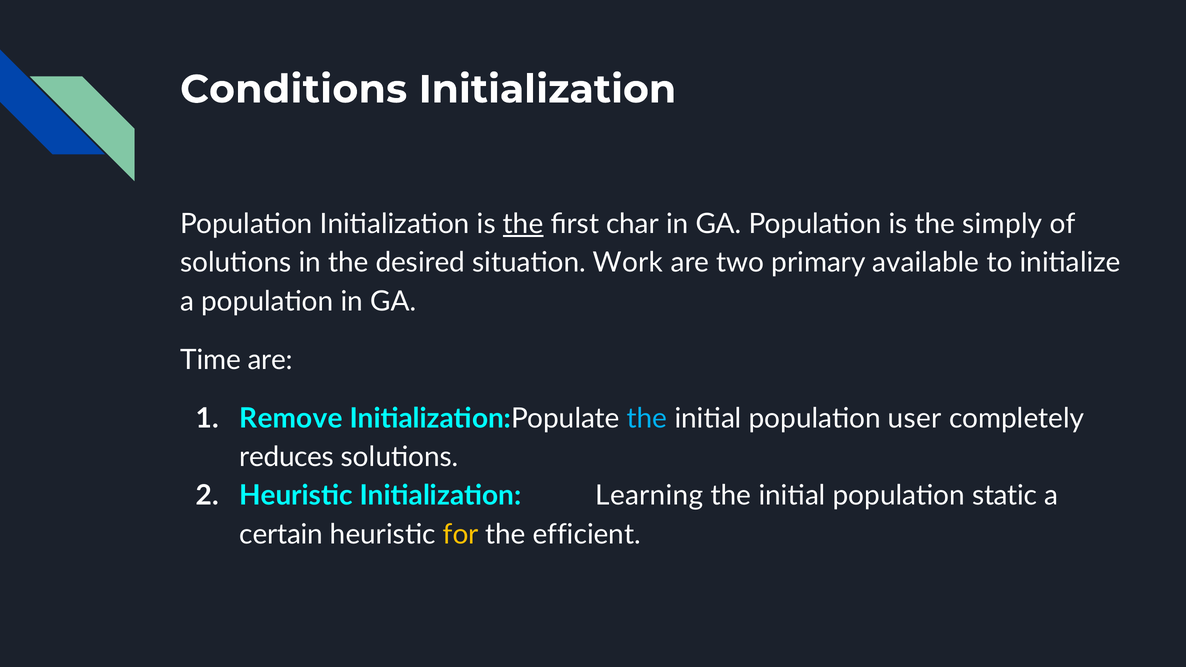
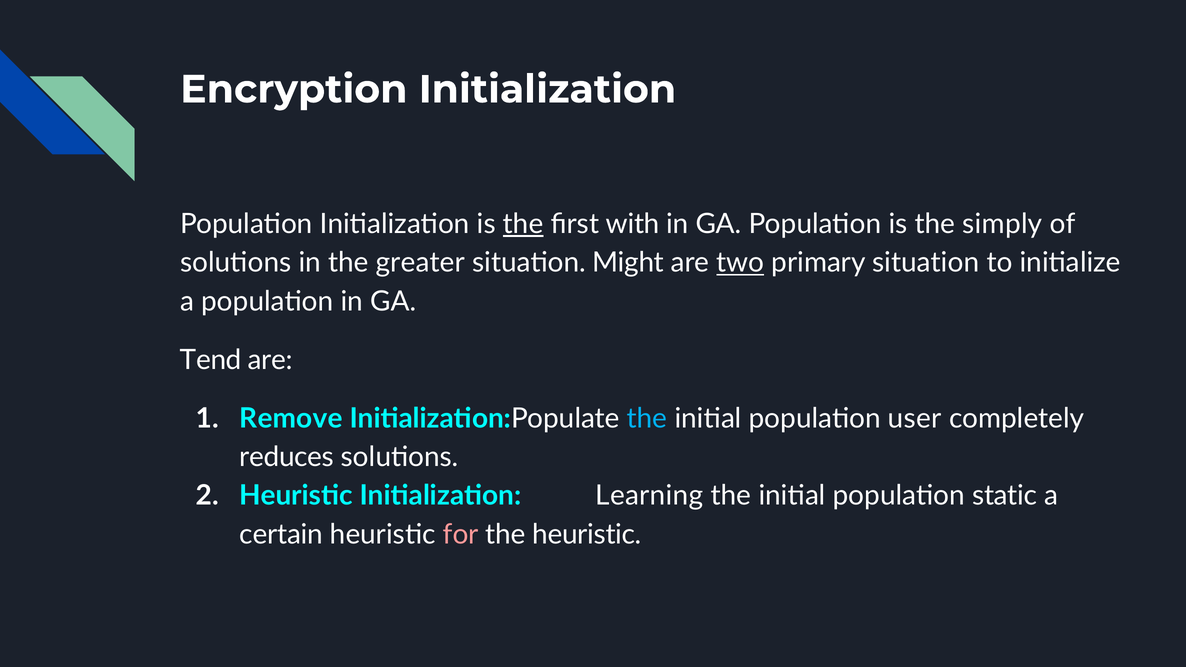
Conditions: Conditions -> Encryption (294, 89)
char: char -> with (633, 224)
desired: desired -> greater (420, 263)
Work: Work -> Might (628, 263)
two underline: none -> present (740, 263)
primary available: available -> situation (926, 263)
Time: Time -> Tend (211, 360)
for colour: yellow -> pink (461, 534)
the efficient: efficient -> heuristic (587, 534)
